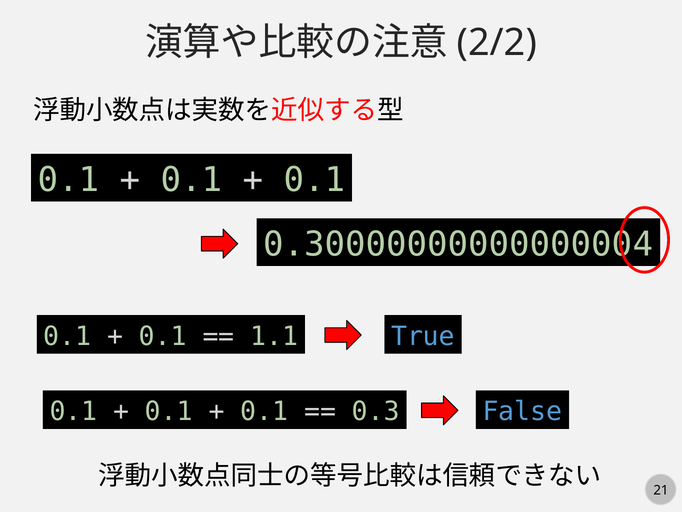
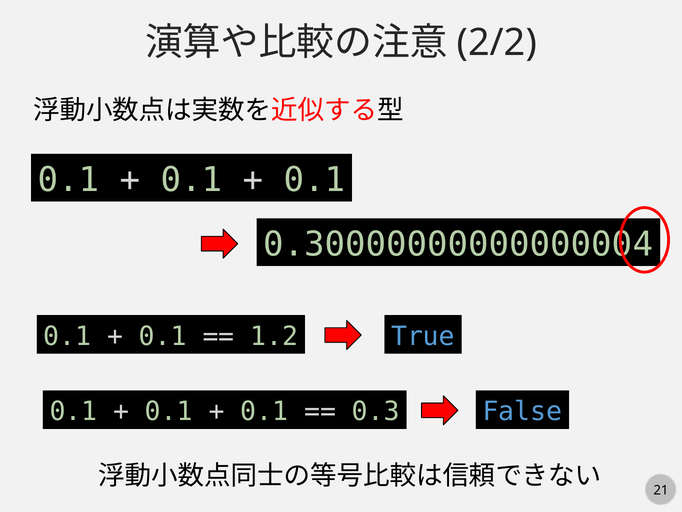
1.1: 1.1 -> 1.2 (274, 336)
